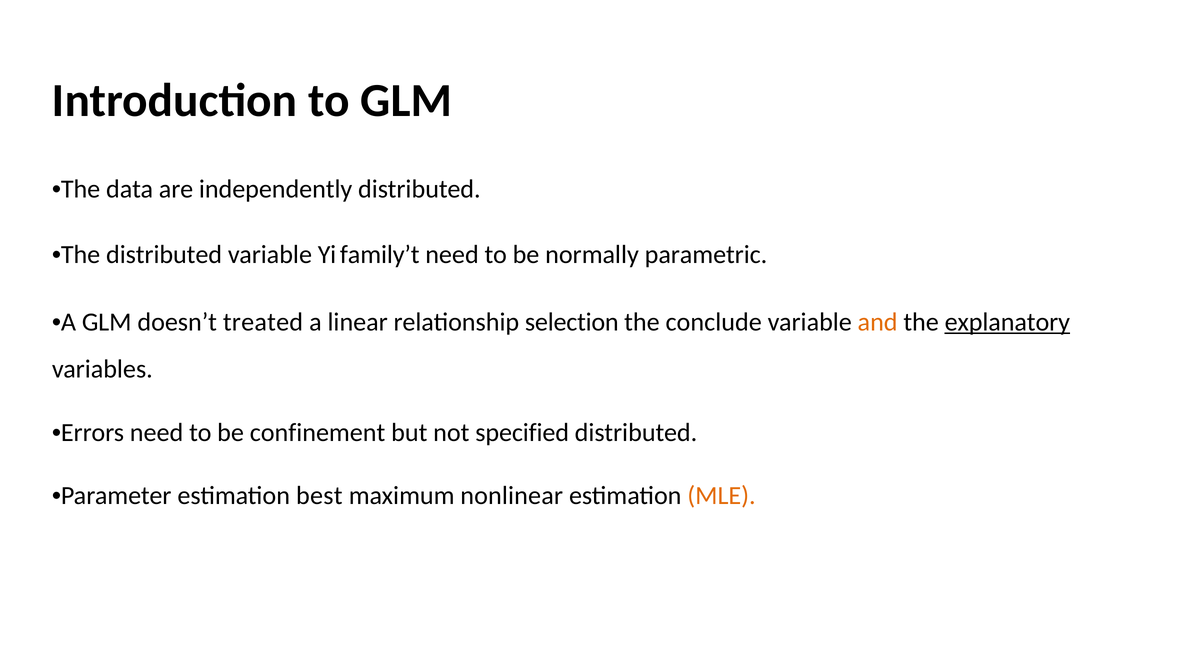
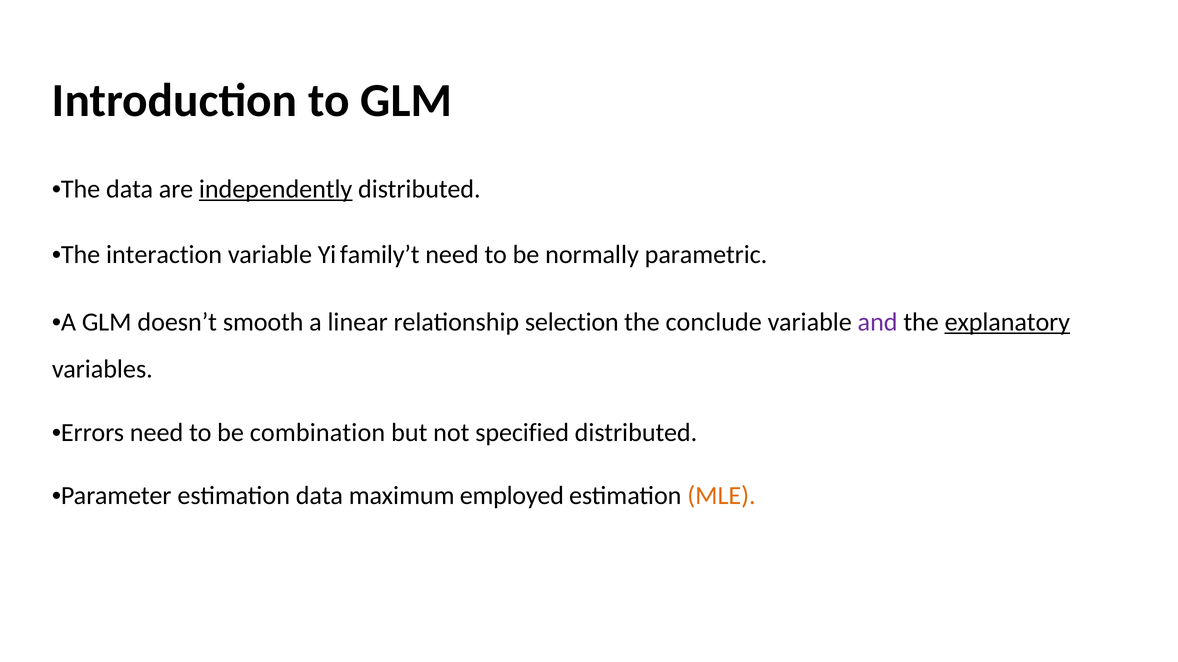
independently underline: none -> present (276, 189)
The distributed: distributed -> interaction (164, 255)
treated: treated -> smooth (263, 322)
and colour: orange -> purple (878, 322)
confinement: confinement -> combination (317, 433)
estimation best: best -> data (319, 496)
nonlinear: nonlinear -> employed (512, 496)
